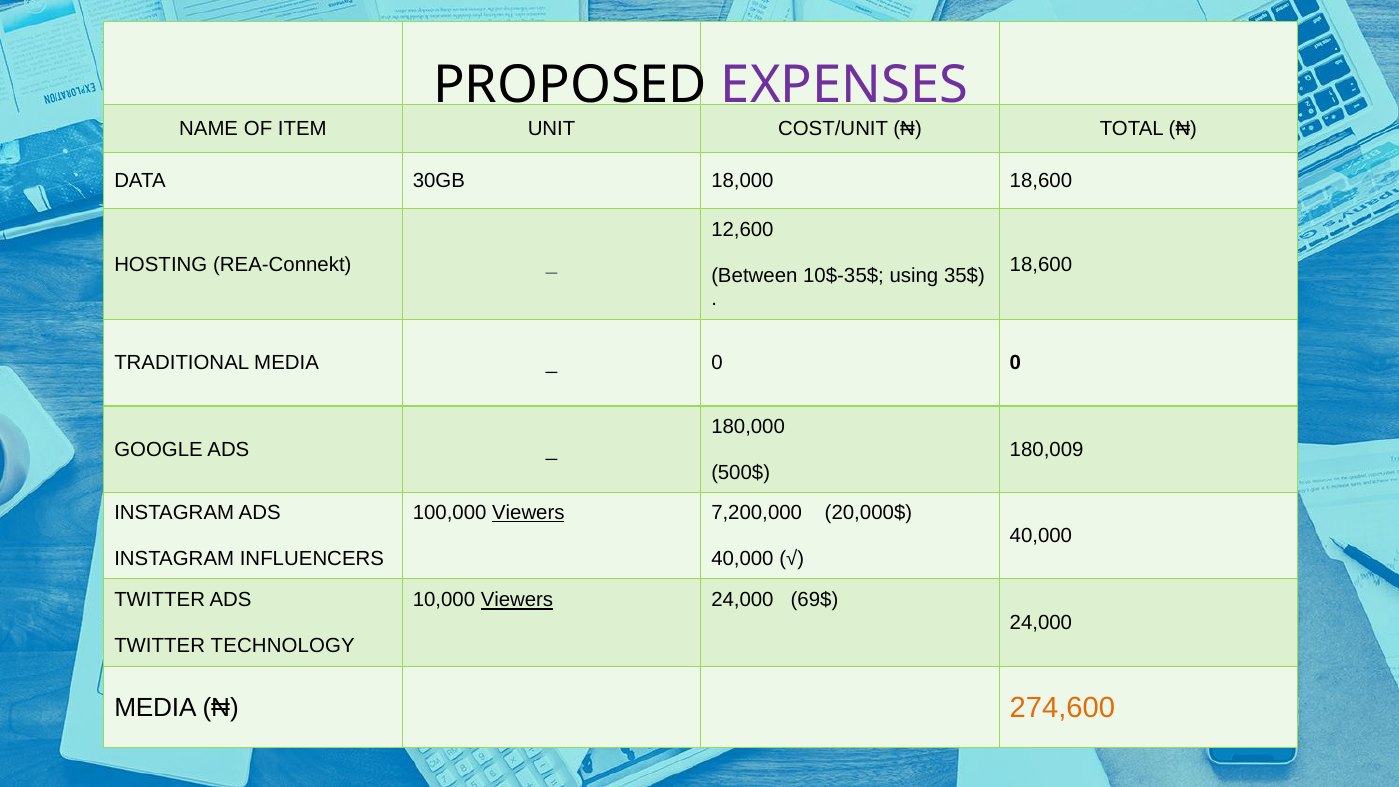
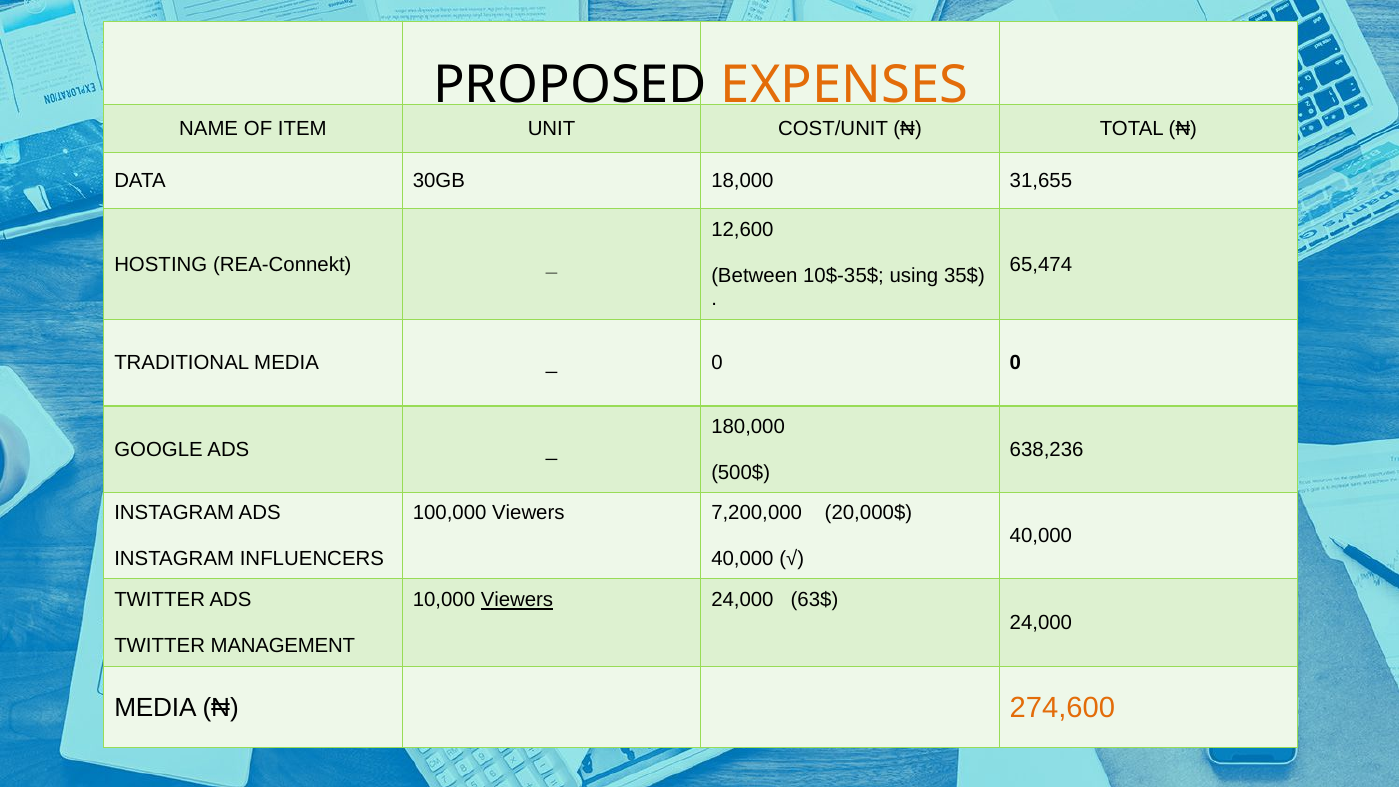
EXPENSES colour: purple -> orange (845, 86)
18,000 18,600: 18,600 -> 31,655 (1041, 181)
18,600: 18,600 -> 65,474 (1041, 264)
180,009: 180,009 -> 638,236 (1047, 450)
Viewers underline: present -> none (528, 513)
69$: 69$ -> 63$ (815, 600)
TECHNOLOGY: TECHNOLOGY -> MANAGEMENT (283, 646)
